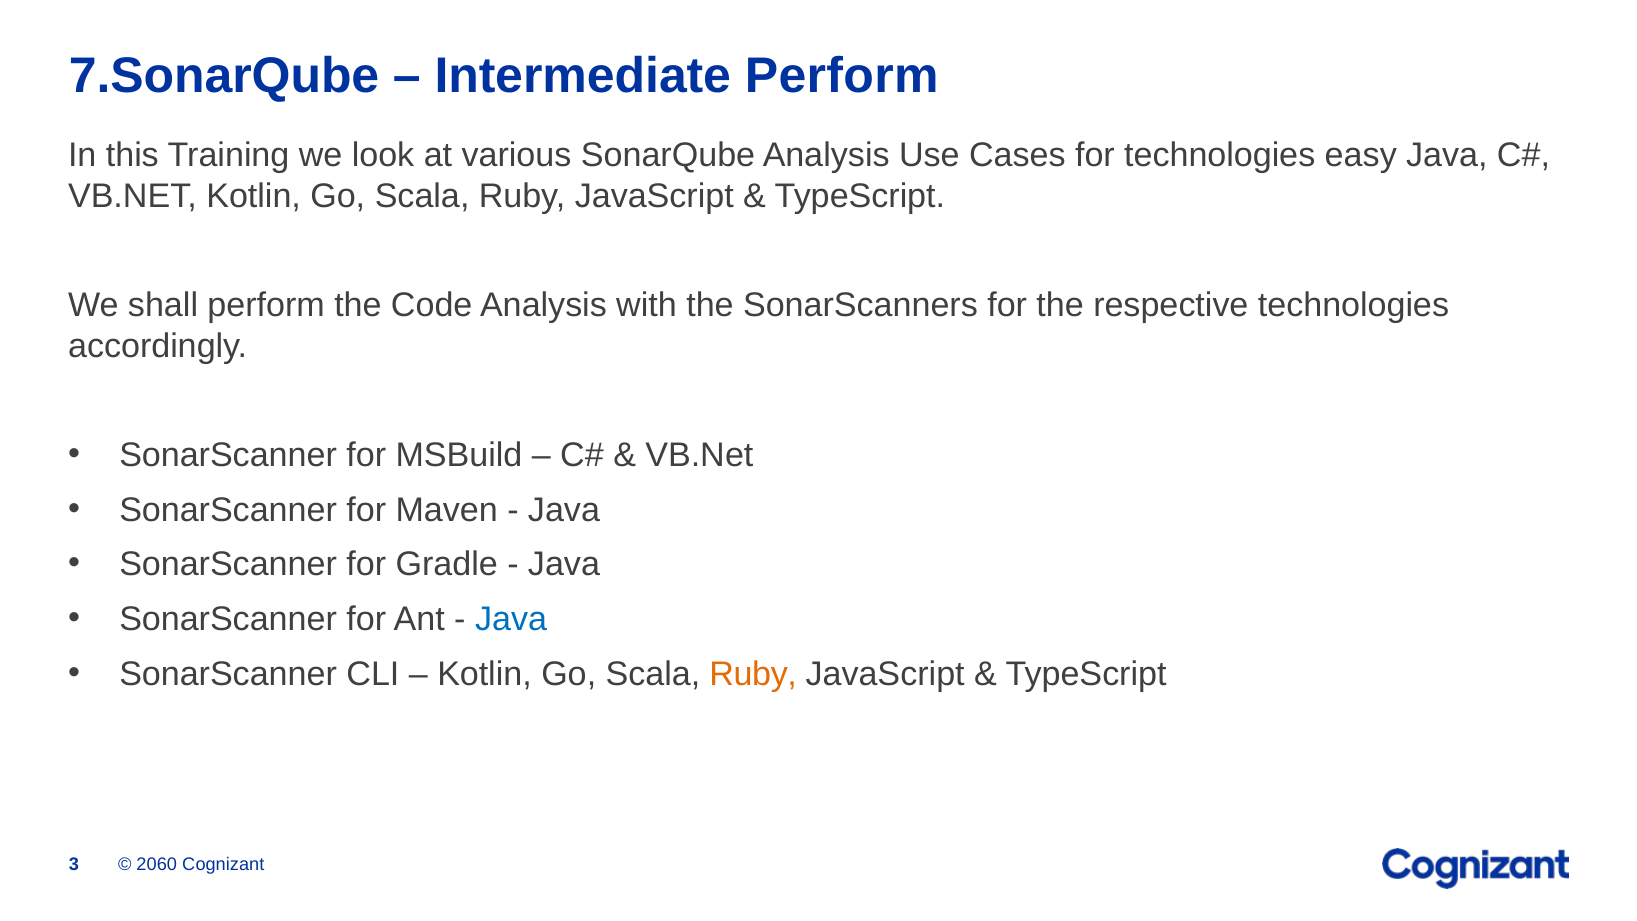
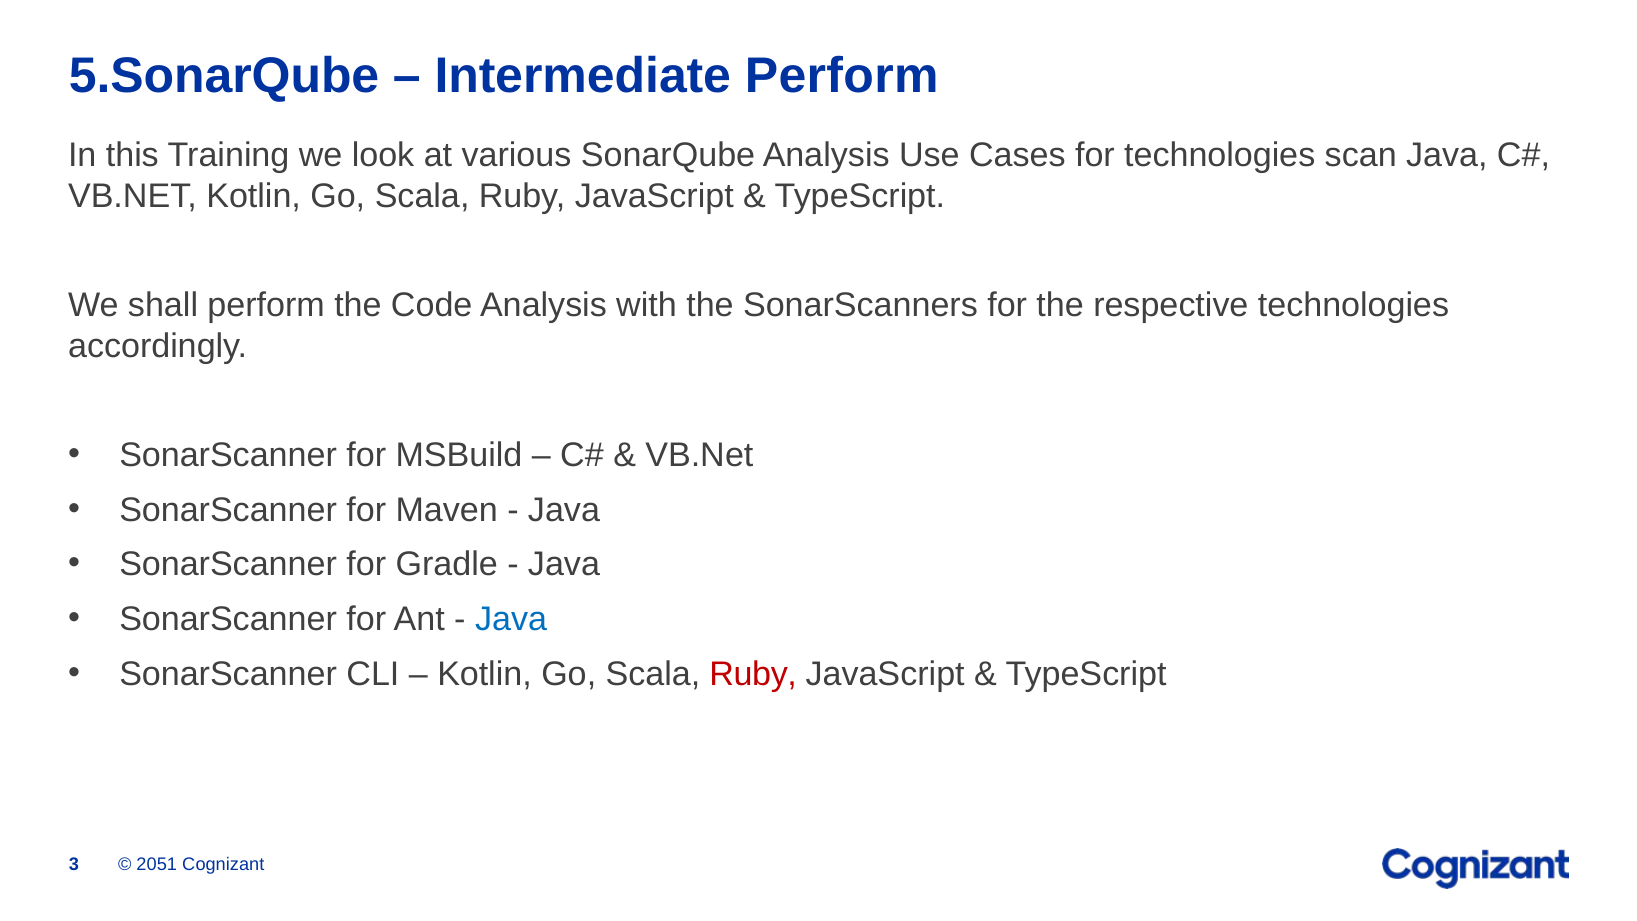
7.SonarQube: 7.SonarQube -> 5.SonarQube (224, 76)
easy: easy -> scan (1361, 155)
Ruby colour: orange -> red (753, 674)
2060: 2060 -> 2051 (157, 864)
